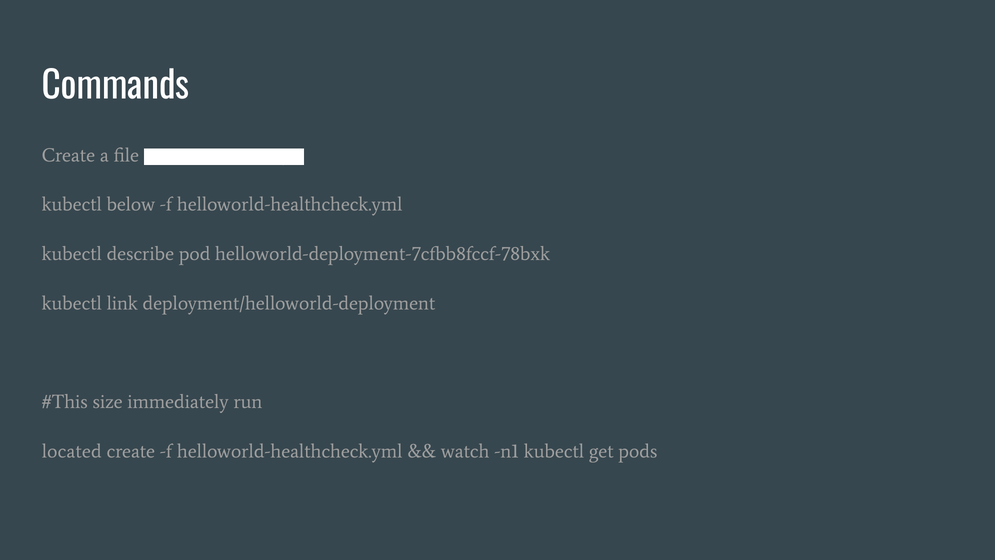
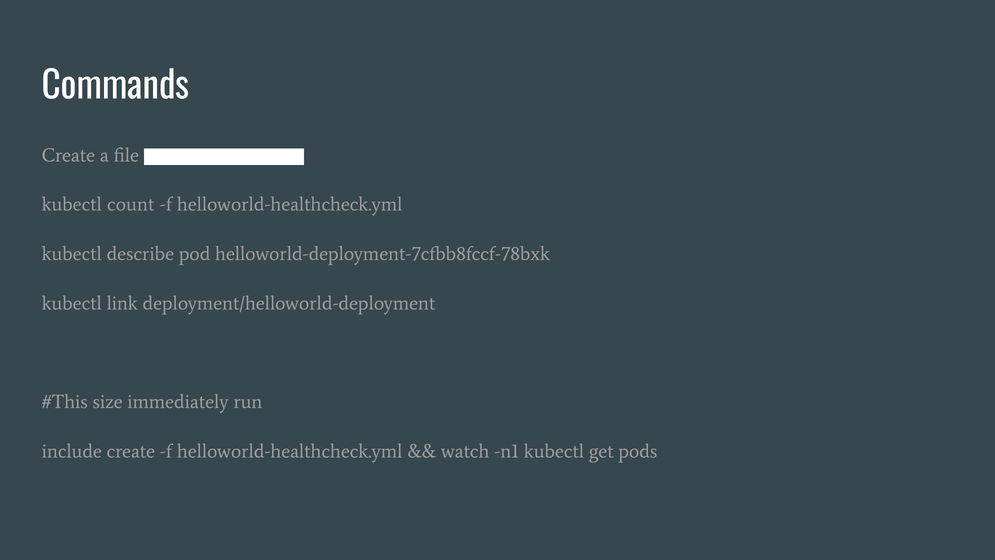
below: below -> count (131, 204)
located: located -> include (72, 451)
